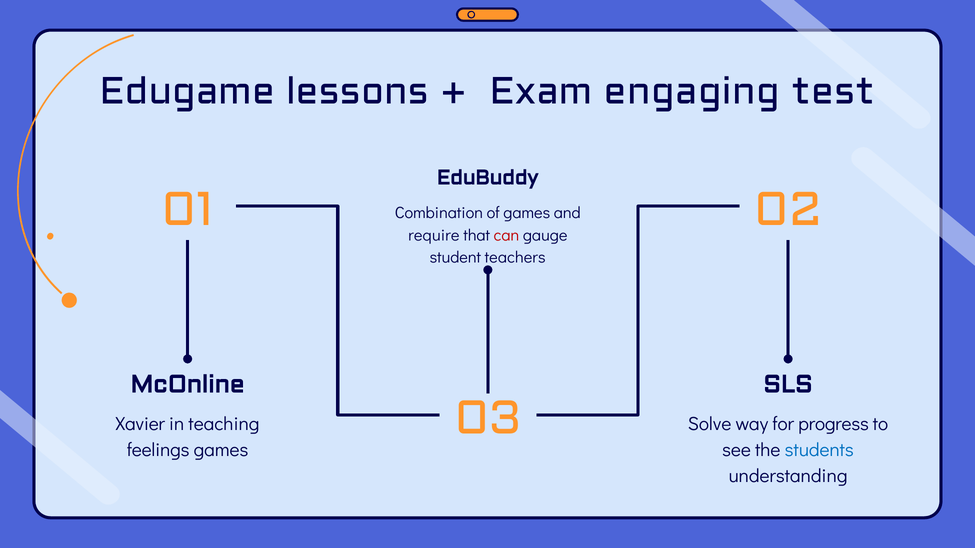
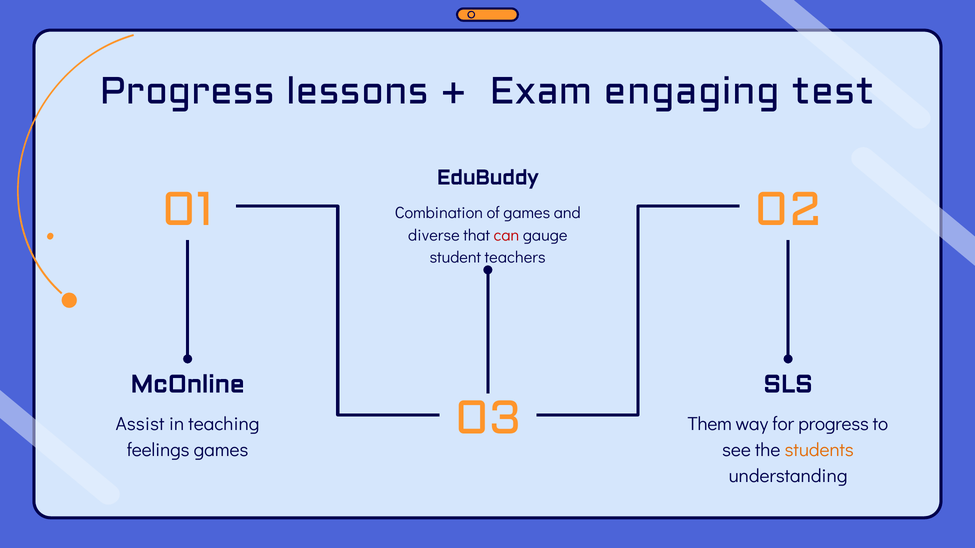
Edugame: Edugame -> Progress (188, 91)
require: require -> diverse (434, 235)
Solve: Solve -> Them (710, 424)
Xavier: Xavier -> Assist (140, 424)
students colour: blue -> orange (819, 450)
